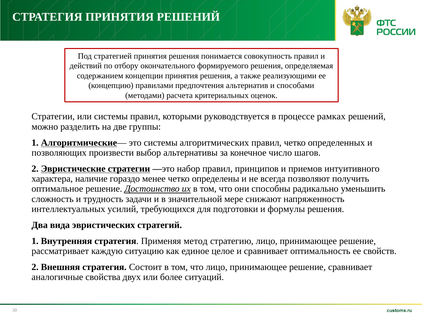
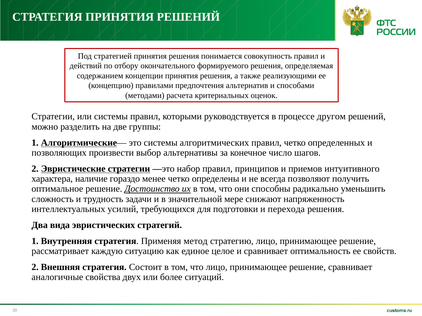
рамках: рамках -> другом (331, 117)
формулы: формулы -> перехода (286, 209)
